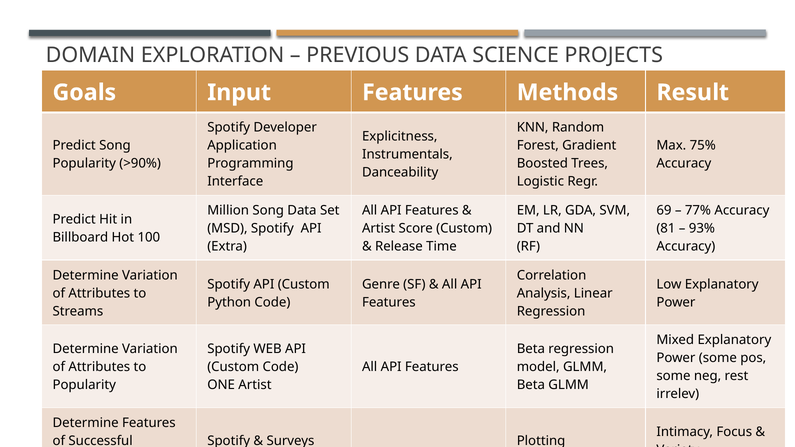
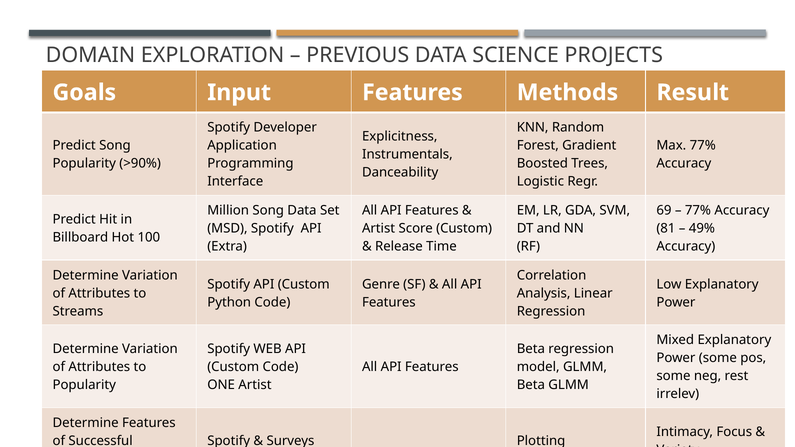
Max 75%: 75% -> 77% (703, 146)
93%: 93% -> 49% (702, 228)
